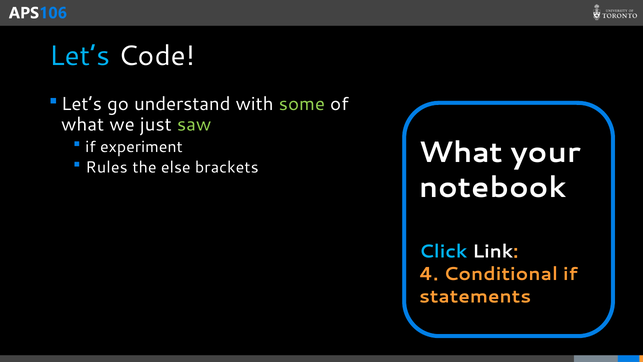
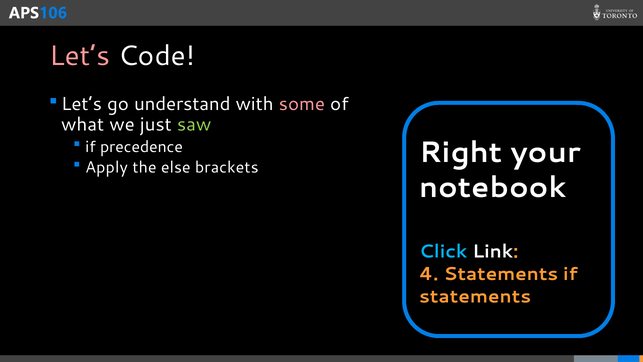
Let’s colour: light blue -> pink (80, 56)
some colour: light green -> pink (302, 104)
experiment: experiment -> precedence (141, 147)
What: What -> Right (461, 152)
Rules: Rules -> Apply (107, 167)
4 Conditional: Conditional -> Statements (501, 274)
